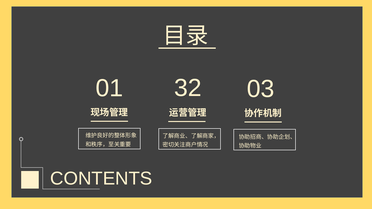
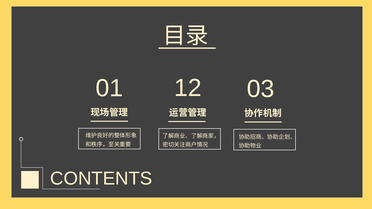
32: 32 -> 12 (188, 88)
